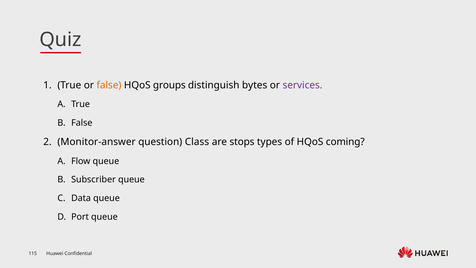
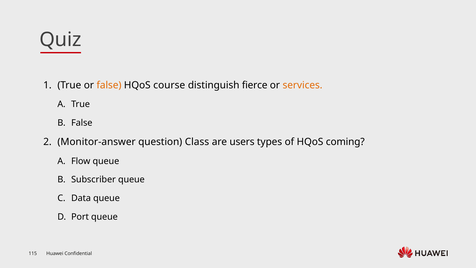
groups: groups -> course (169, 85)
bytes: bytes -> fierce (255, 85)
services colour: purple -> orange (303, 85)
stops: stops -> users (242, 142)
